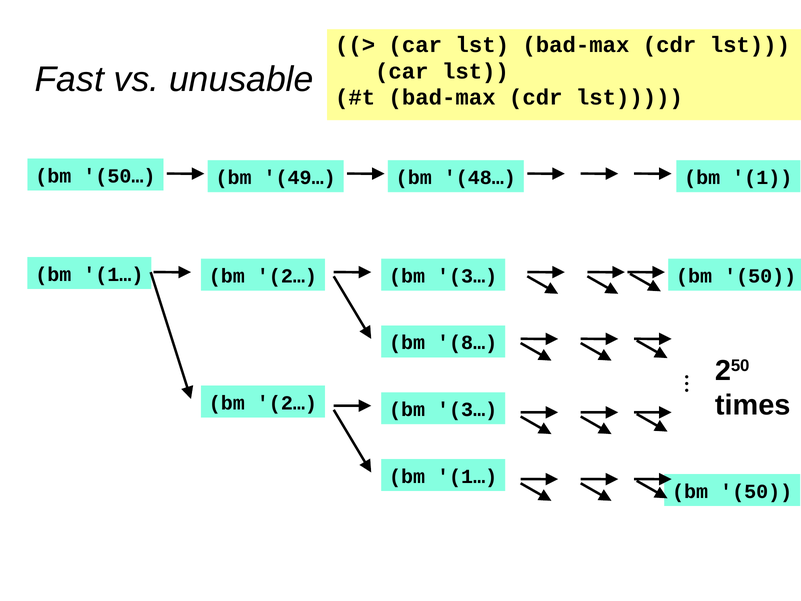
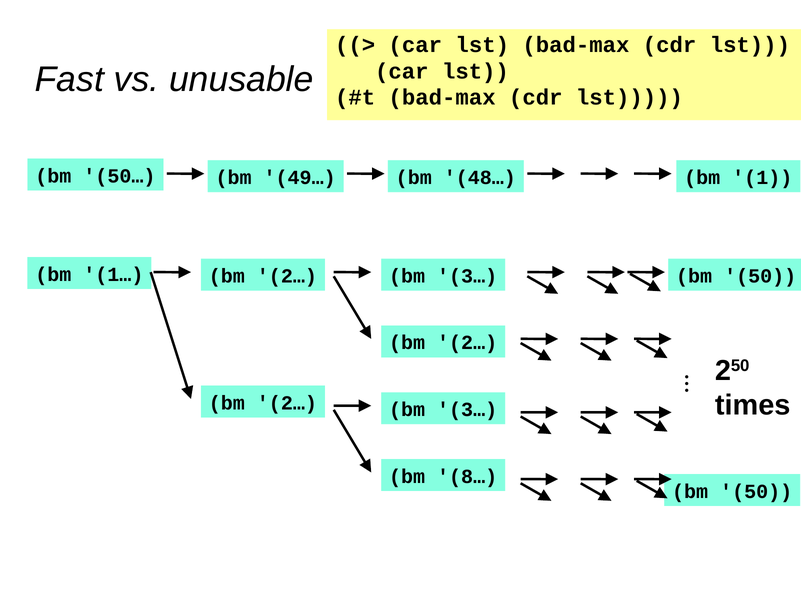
8…: 8… -> 2… (467, 343)
1…: 1… -> 8… (467, 476)
